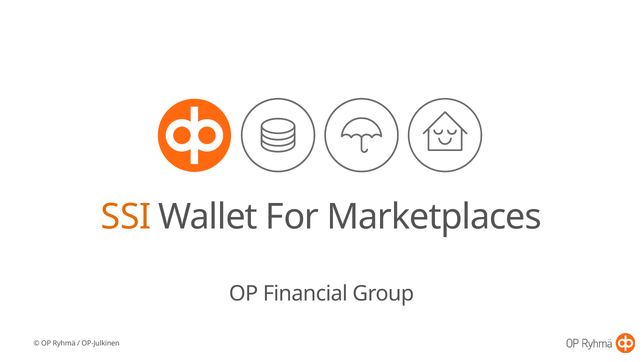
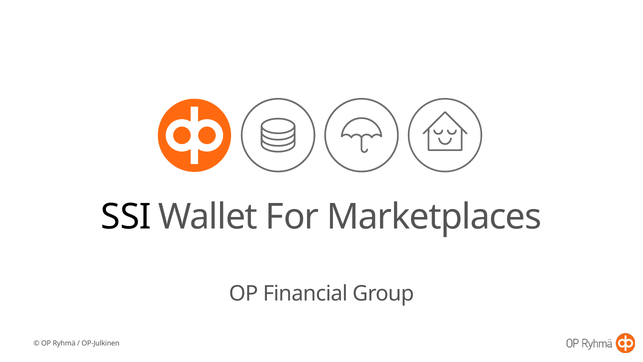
SSI colour: orange -> black (126, 217)
